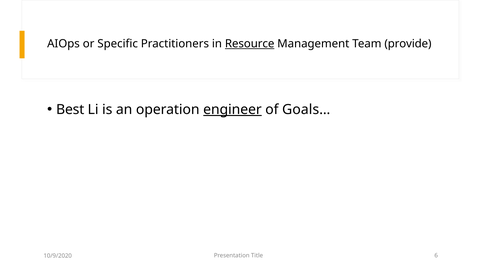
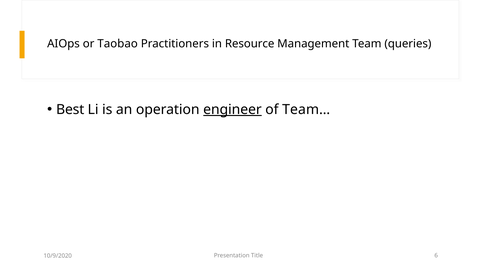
Specific: Specific -> Taobao (118, 44)
Resource underline: present -> none (250, 44)
provide: provide -> queries (408, 44)
Goals…: Goals… -> Team… (306, 110)
